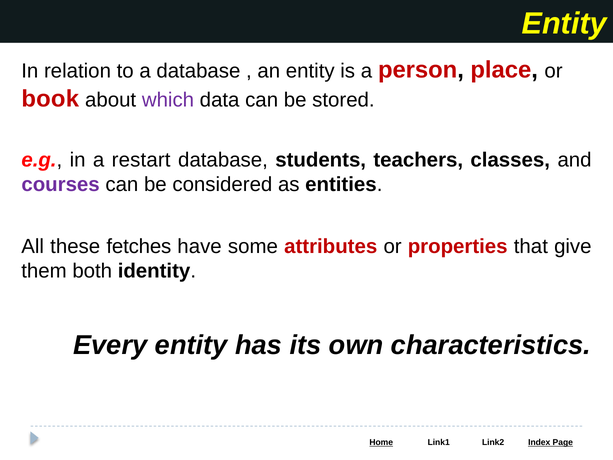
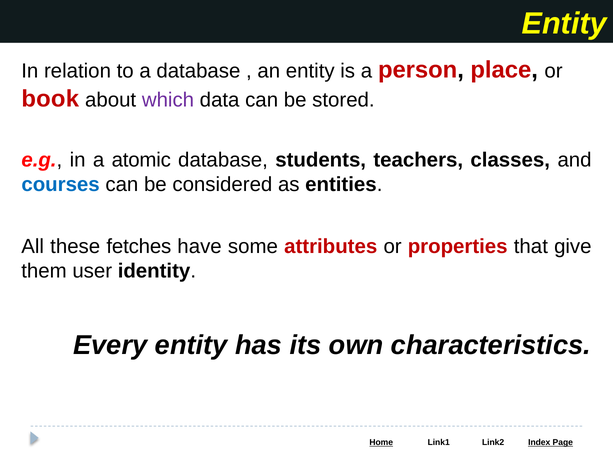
restart: restart -> atomic (141, 160)
courses colour: purple -> blue (61, 185)
both: both -> user (92, 271)
